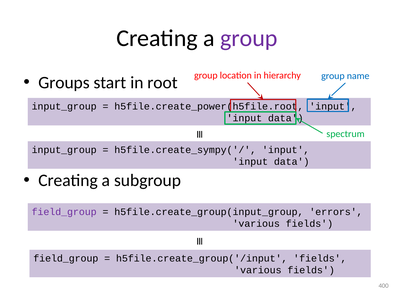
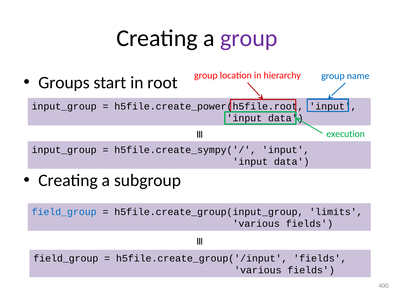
spectrum: spectrum -> execution (346, 134)
field_group colour: purple -> blue (64, 212)
errors: errors -> limits (336, 212)
